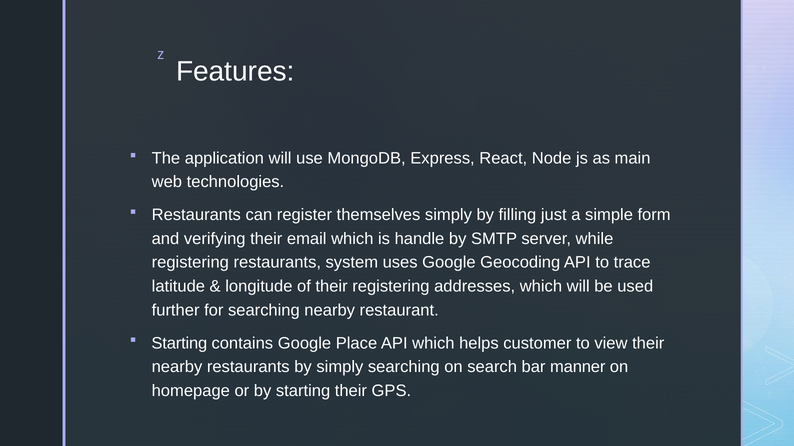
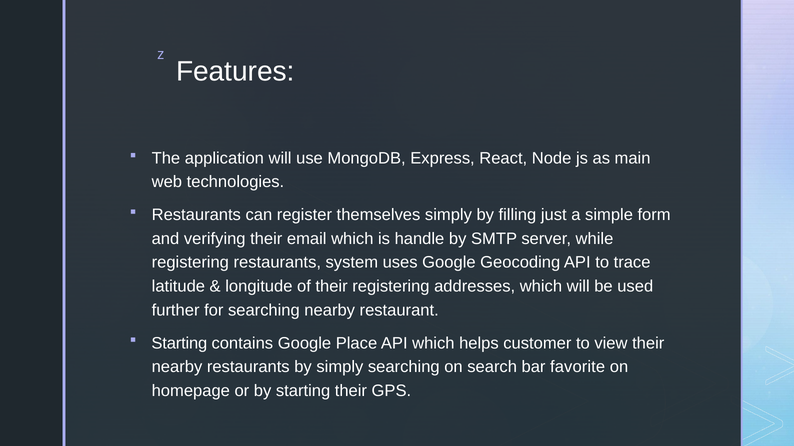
manner: manner -> favorite (578, 367)
